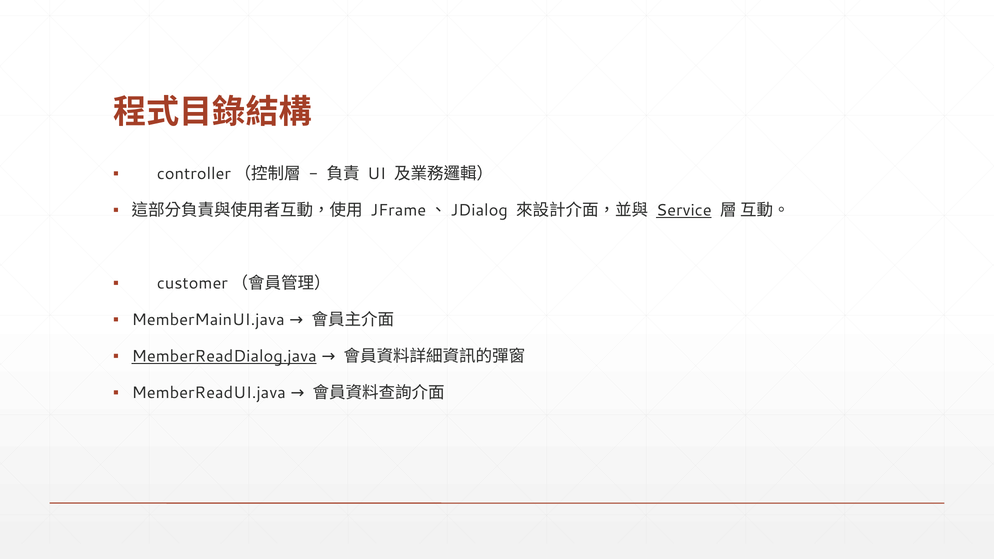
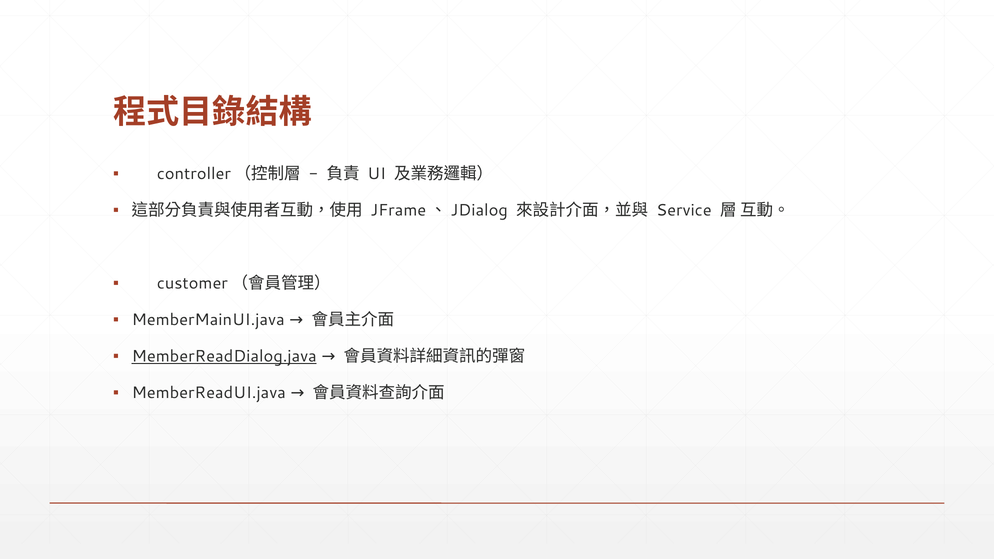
Service underline: present -> none (684, 211)
